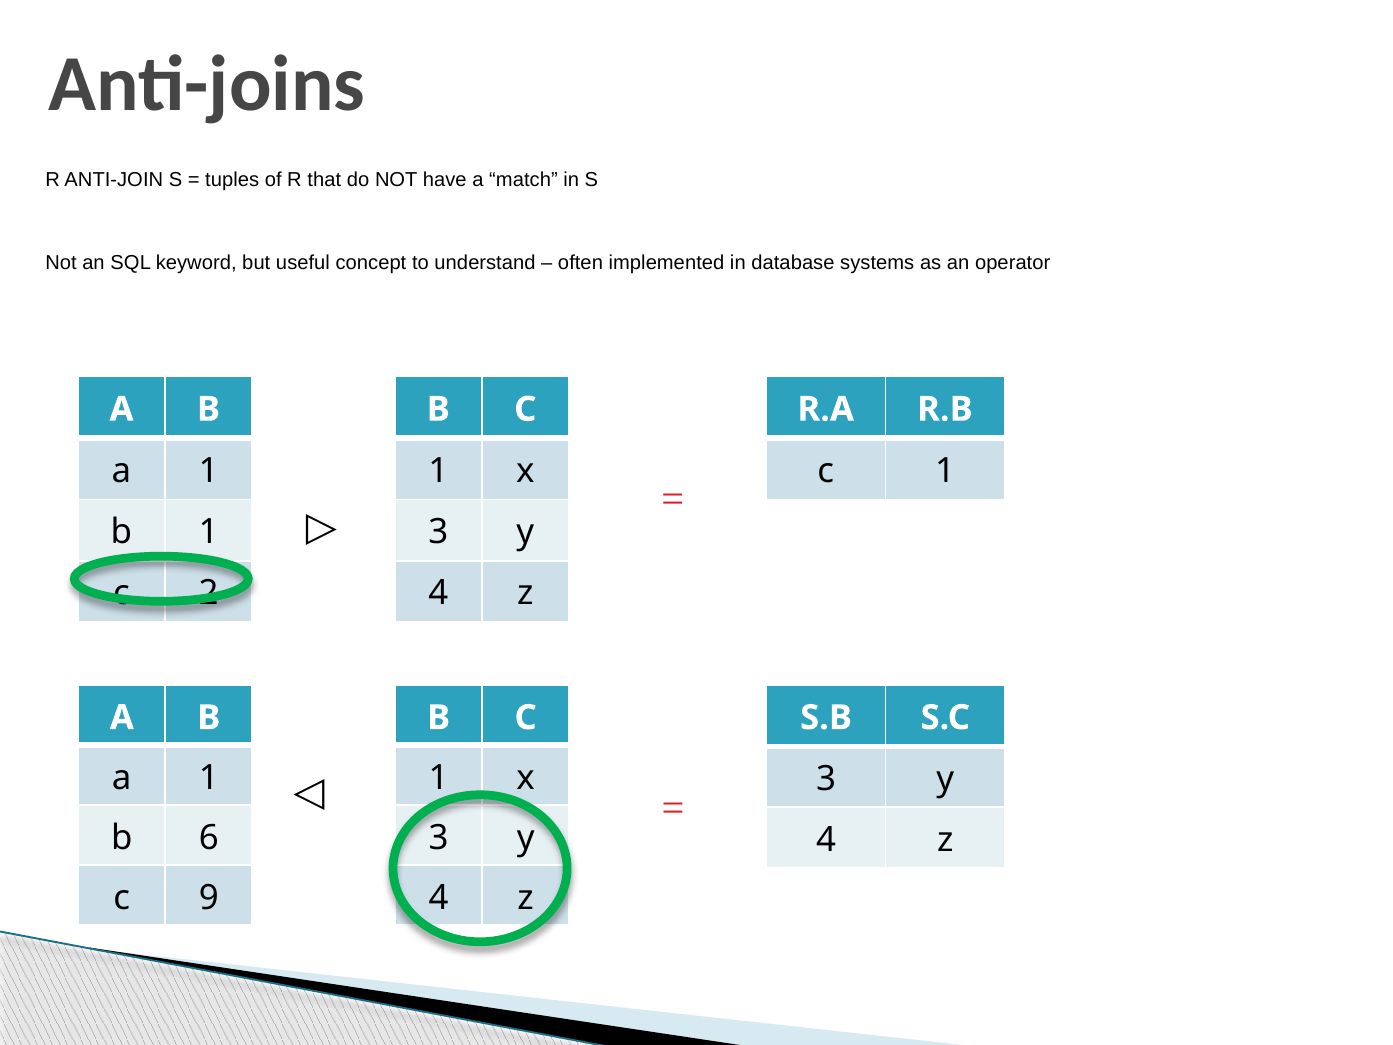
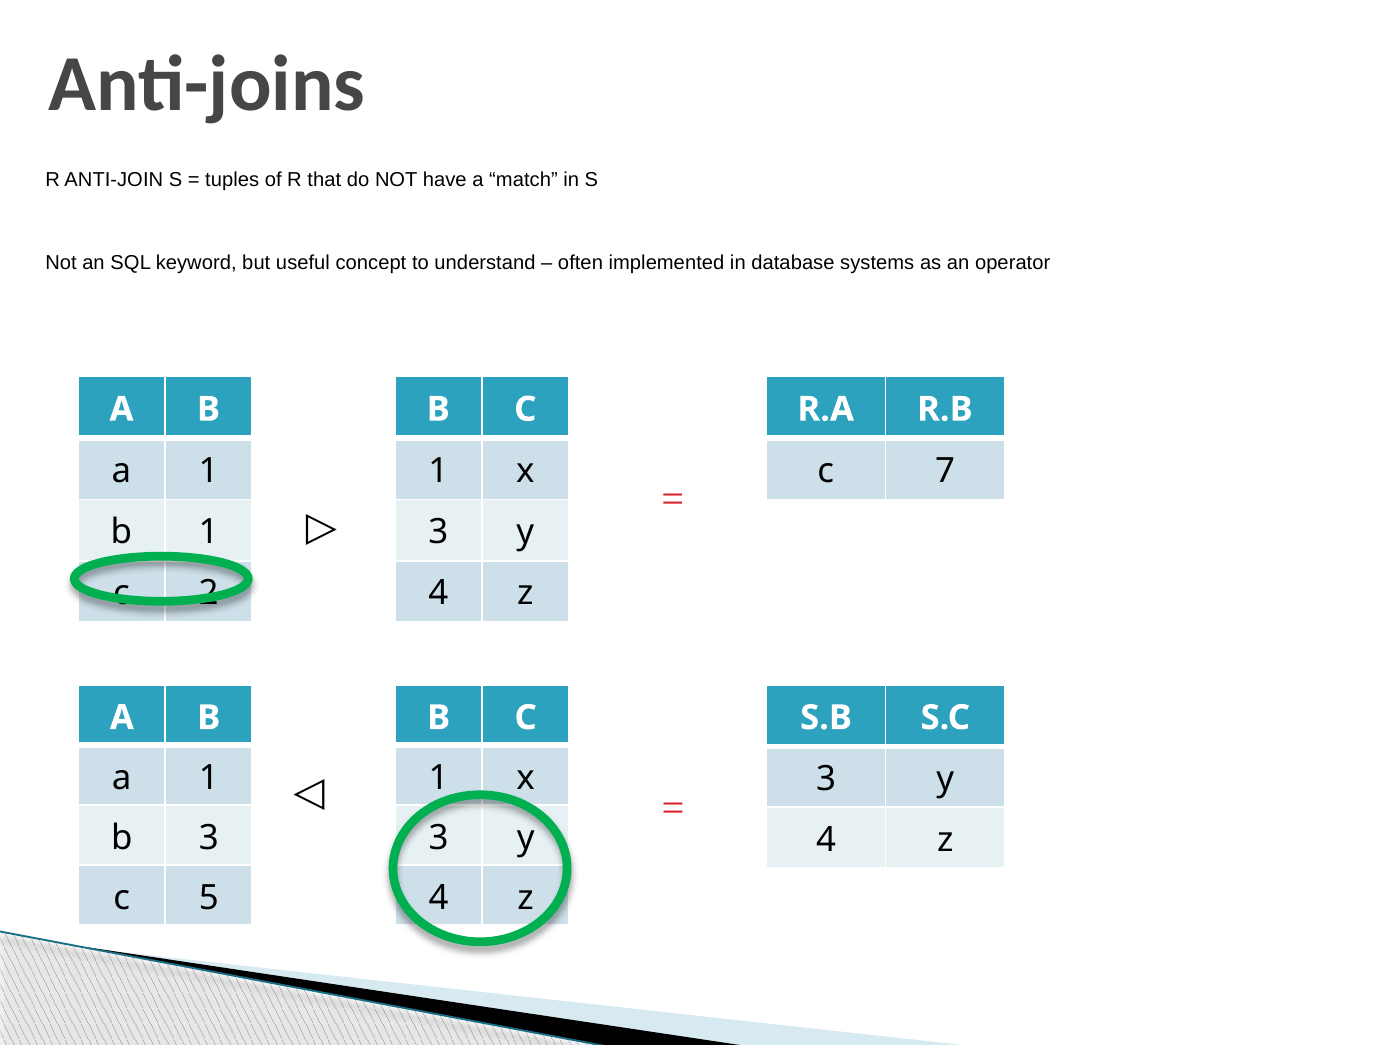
1: 1 -> 7 (945, 471)
b 6: 6 -> 3 (209, 837)
9: 9 -> 5 (209, 897)
